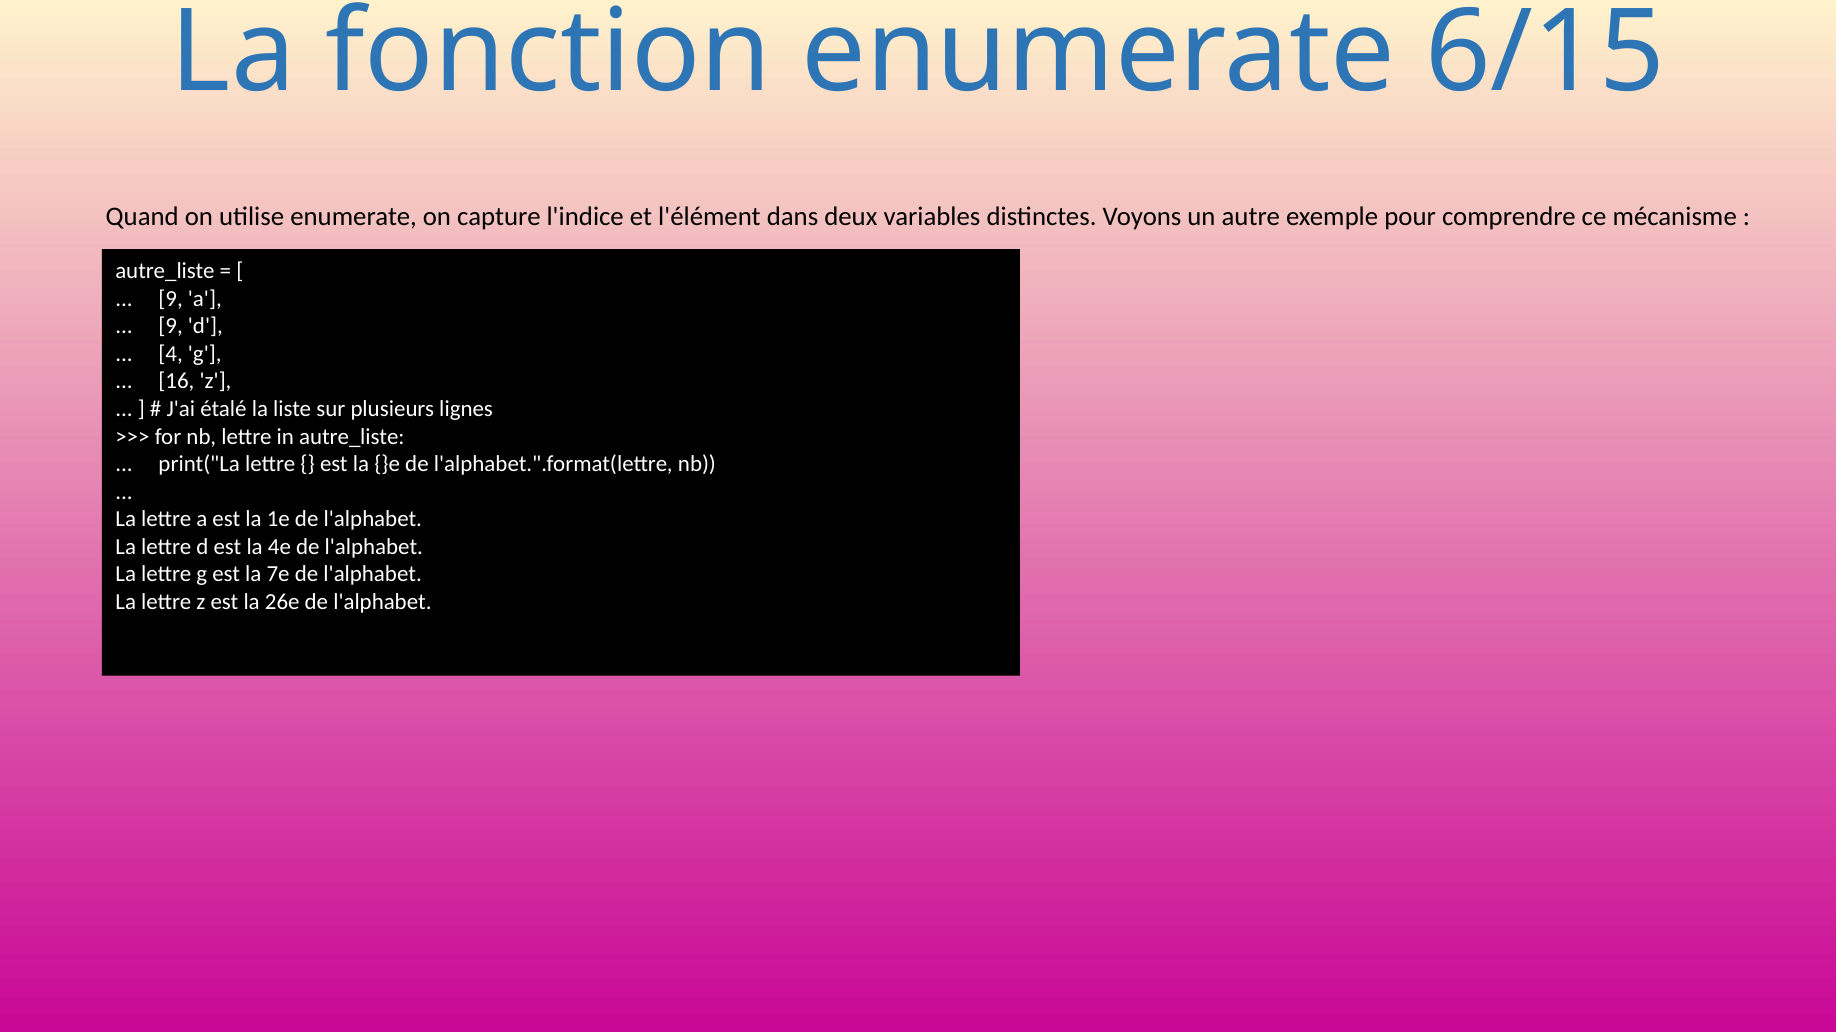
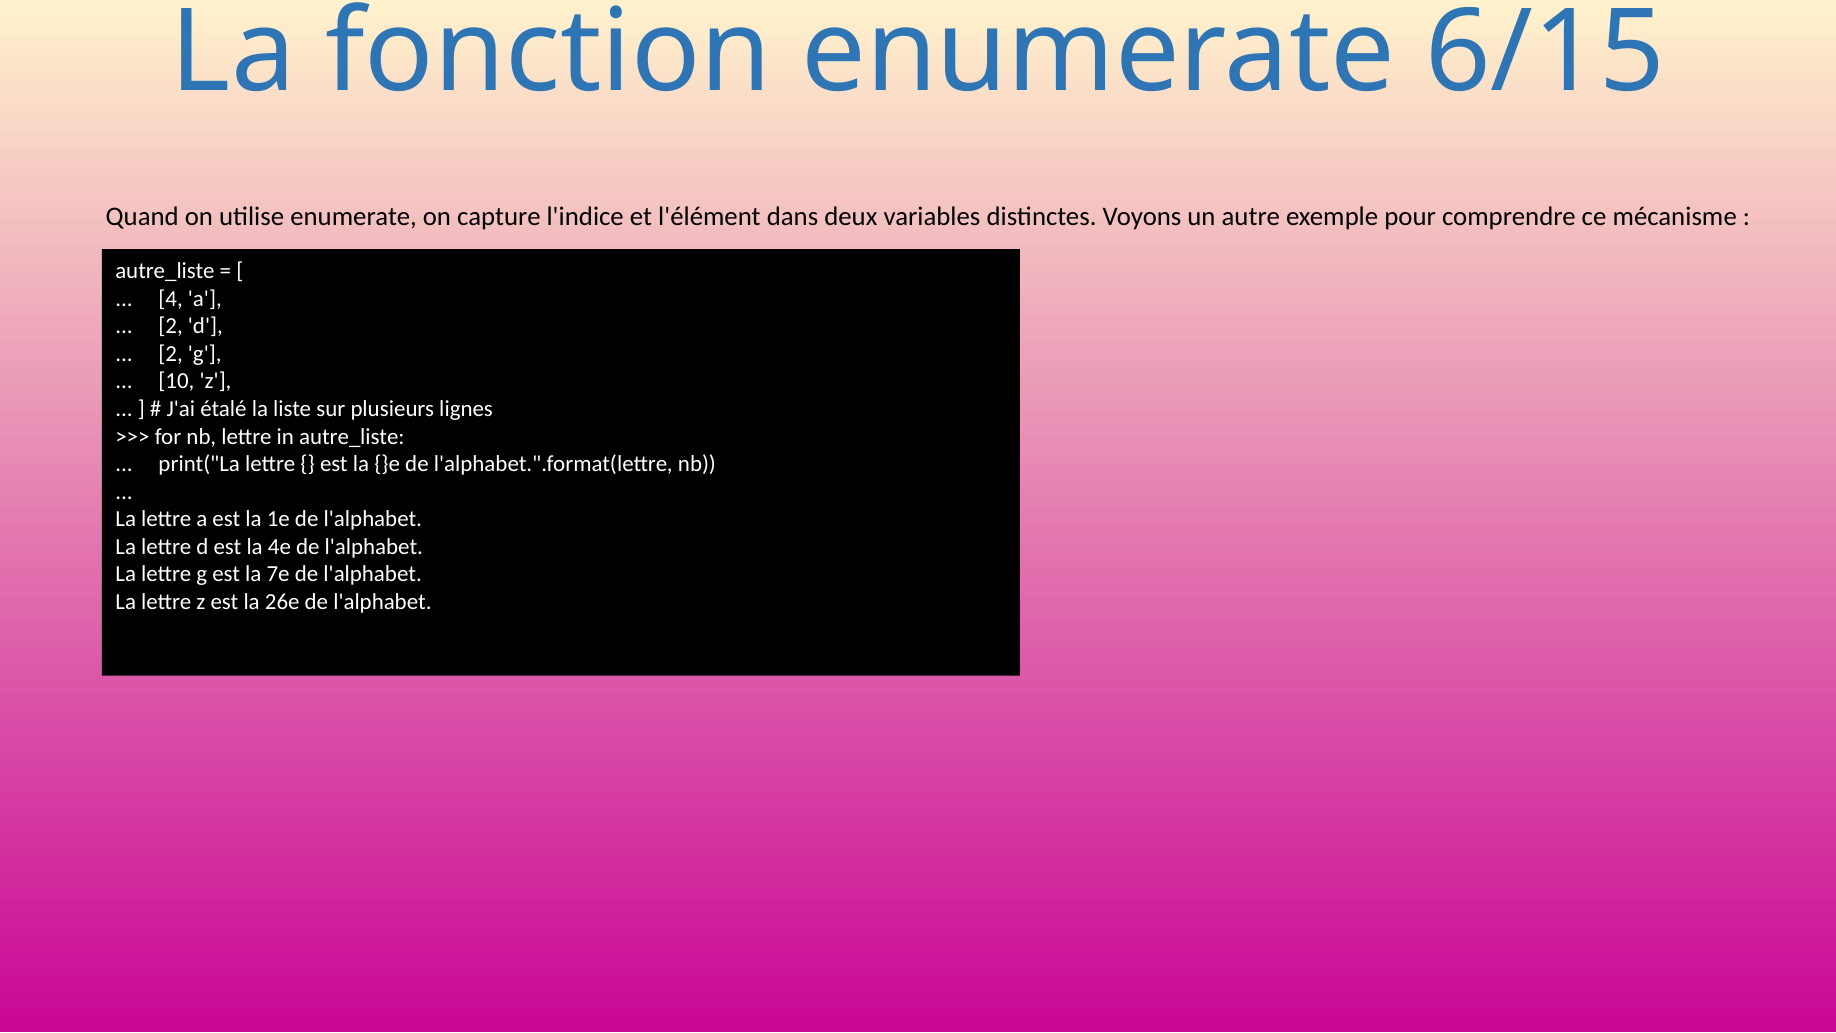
9: 9 -> 4 (171, 299)
9: 9 -> 2 (171, 326)
4: 4 -> 2 (171, 354)
16: 16 -> 10 (176, 381)
